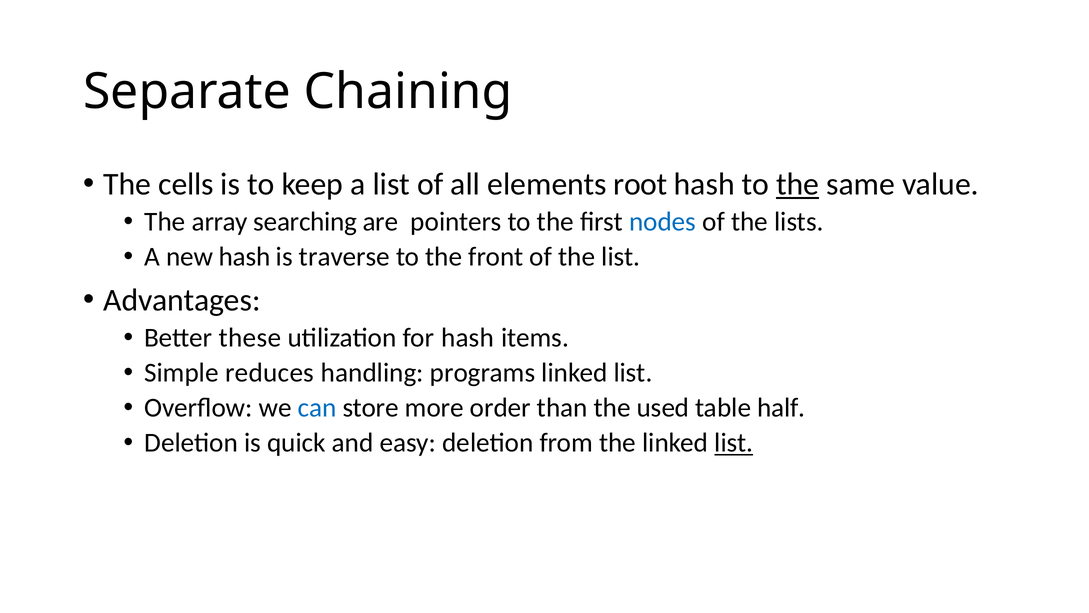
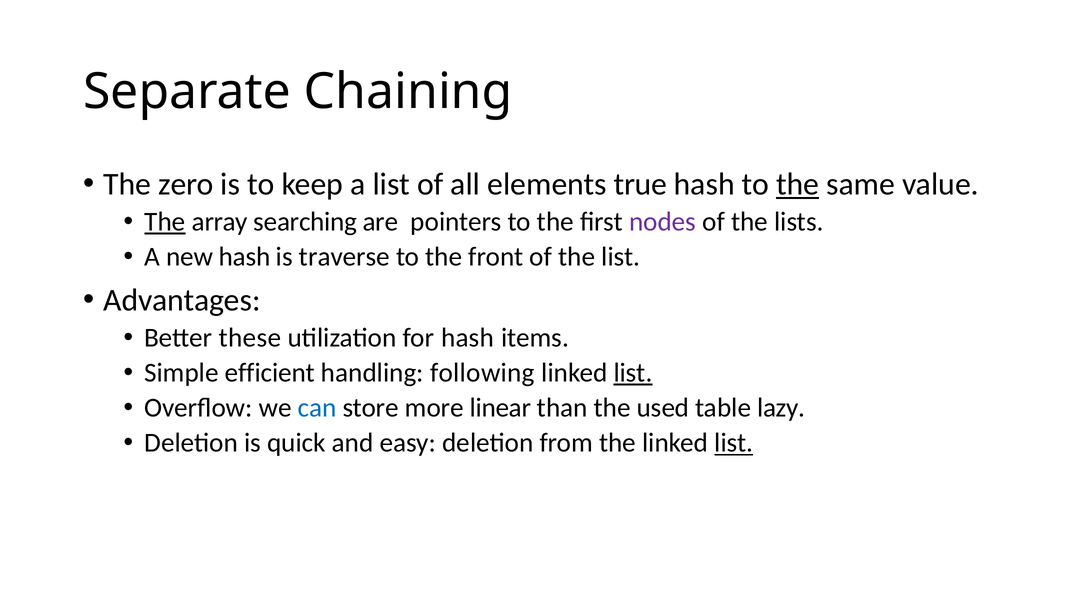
cells: cells -> zero (186, 184)
root: root -> true (640, 184)
The underline: none -> present (165, 222)
nodes colour: blue -> purple (663, 222)
reduces: reduces -> efficient (270, 372)
programs: programs -> following (482, 372)
list underline: none -> present (633, 372)
order: order -> linear (500, 408)
half: half -> lazy (781, 408)
